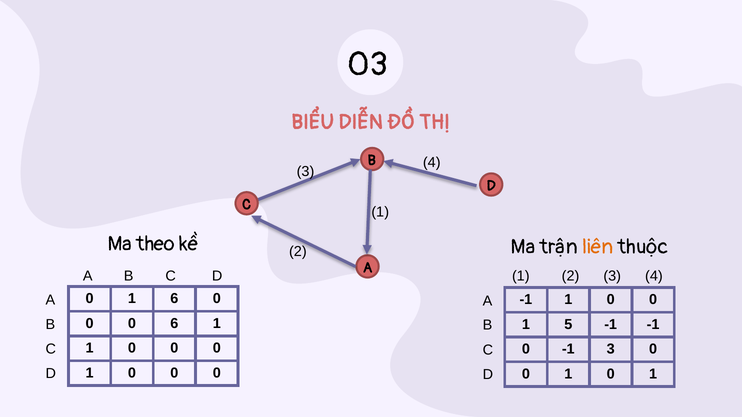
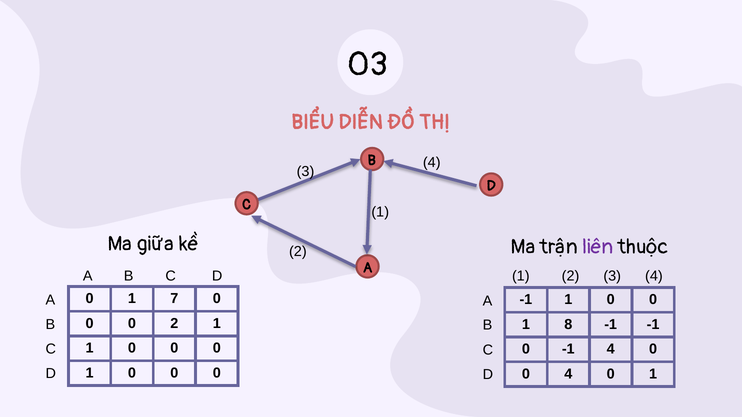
theo: theo -> giữa (155, 244)
liên colour: orange -> purple (598, 247)
1 6: 6 -> 7 (174, 299)
0 6: 6 -> 2 (174, 324)
5: 5 -> 8 (568, 325)
-1 3: 3 -> 4 (611, 349)
1: 1 -> 4 (568, 374)
